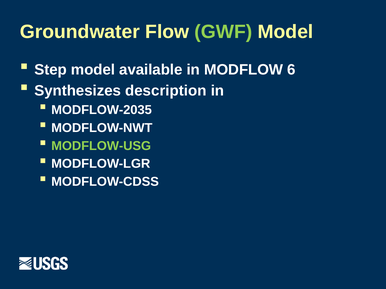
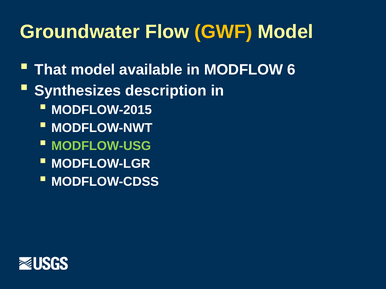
GWF colour: light green -> yellow (223, 32)
Step: Step -> That (51, 70)
MODFLOW-2035: MODFLOW-2035 -> MODFLOW-2015 (102, 110)
